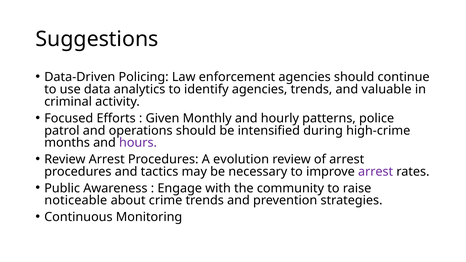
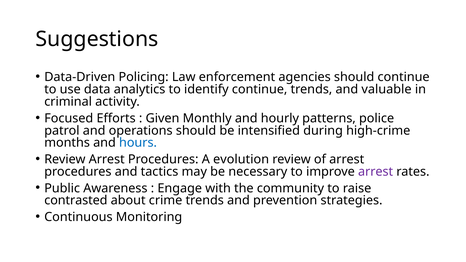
identify agencies: agencies -> continue (260, 89)
hours colour: purple -> blue (138, 143)
noticeable: noticeable -> contrasted (76, 201)
